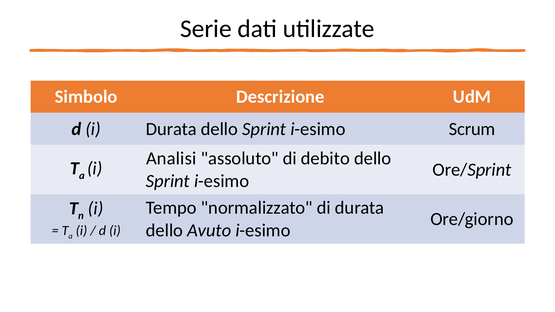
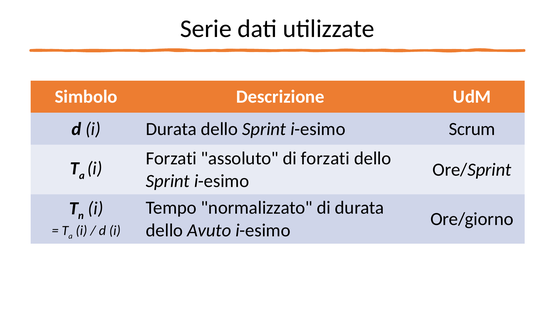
Analisi: Analisi -> Forzati (171, 158)
di debito: debito -> forzati (325, 158)
